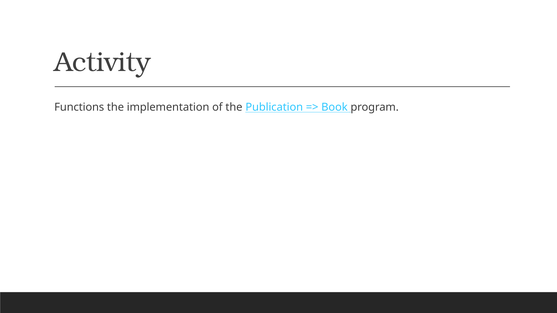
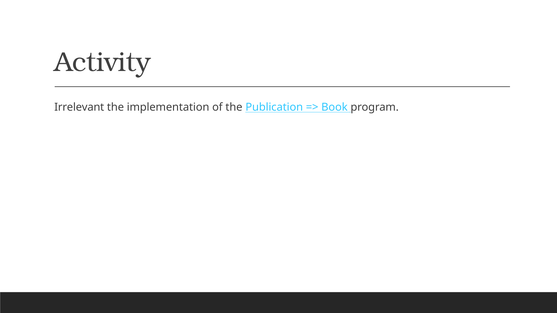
Functions: Functions -> Irrelevant (79, 107)
